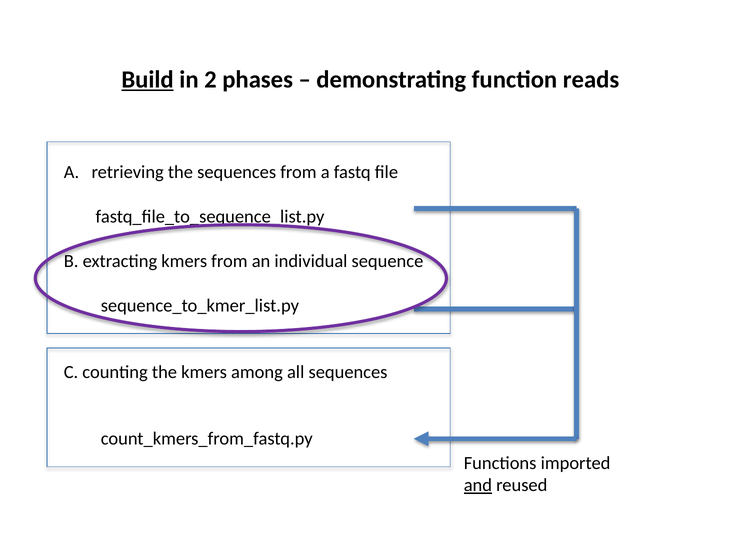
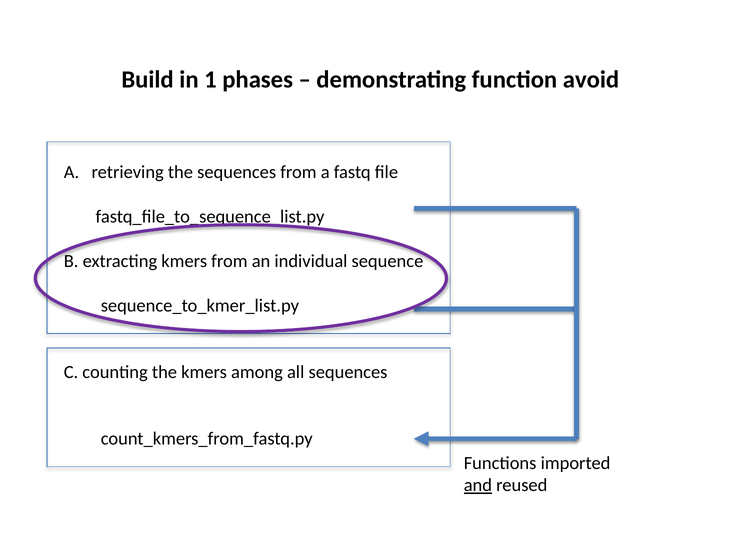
Build underline: present -> none (148, 80)
2: 2 -> 1 (210, 80)
reads: reads -> avoid (591, 80)
